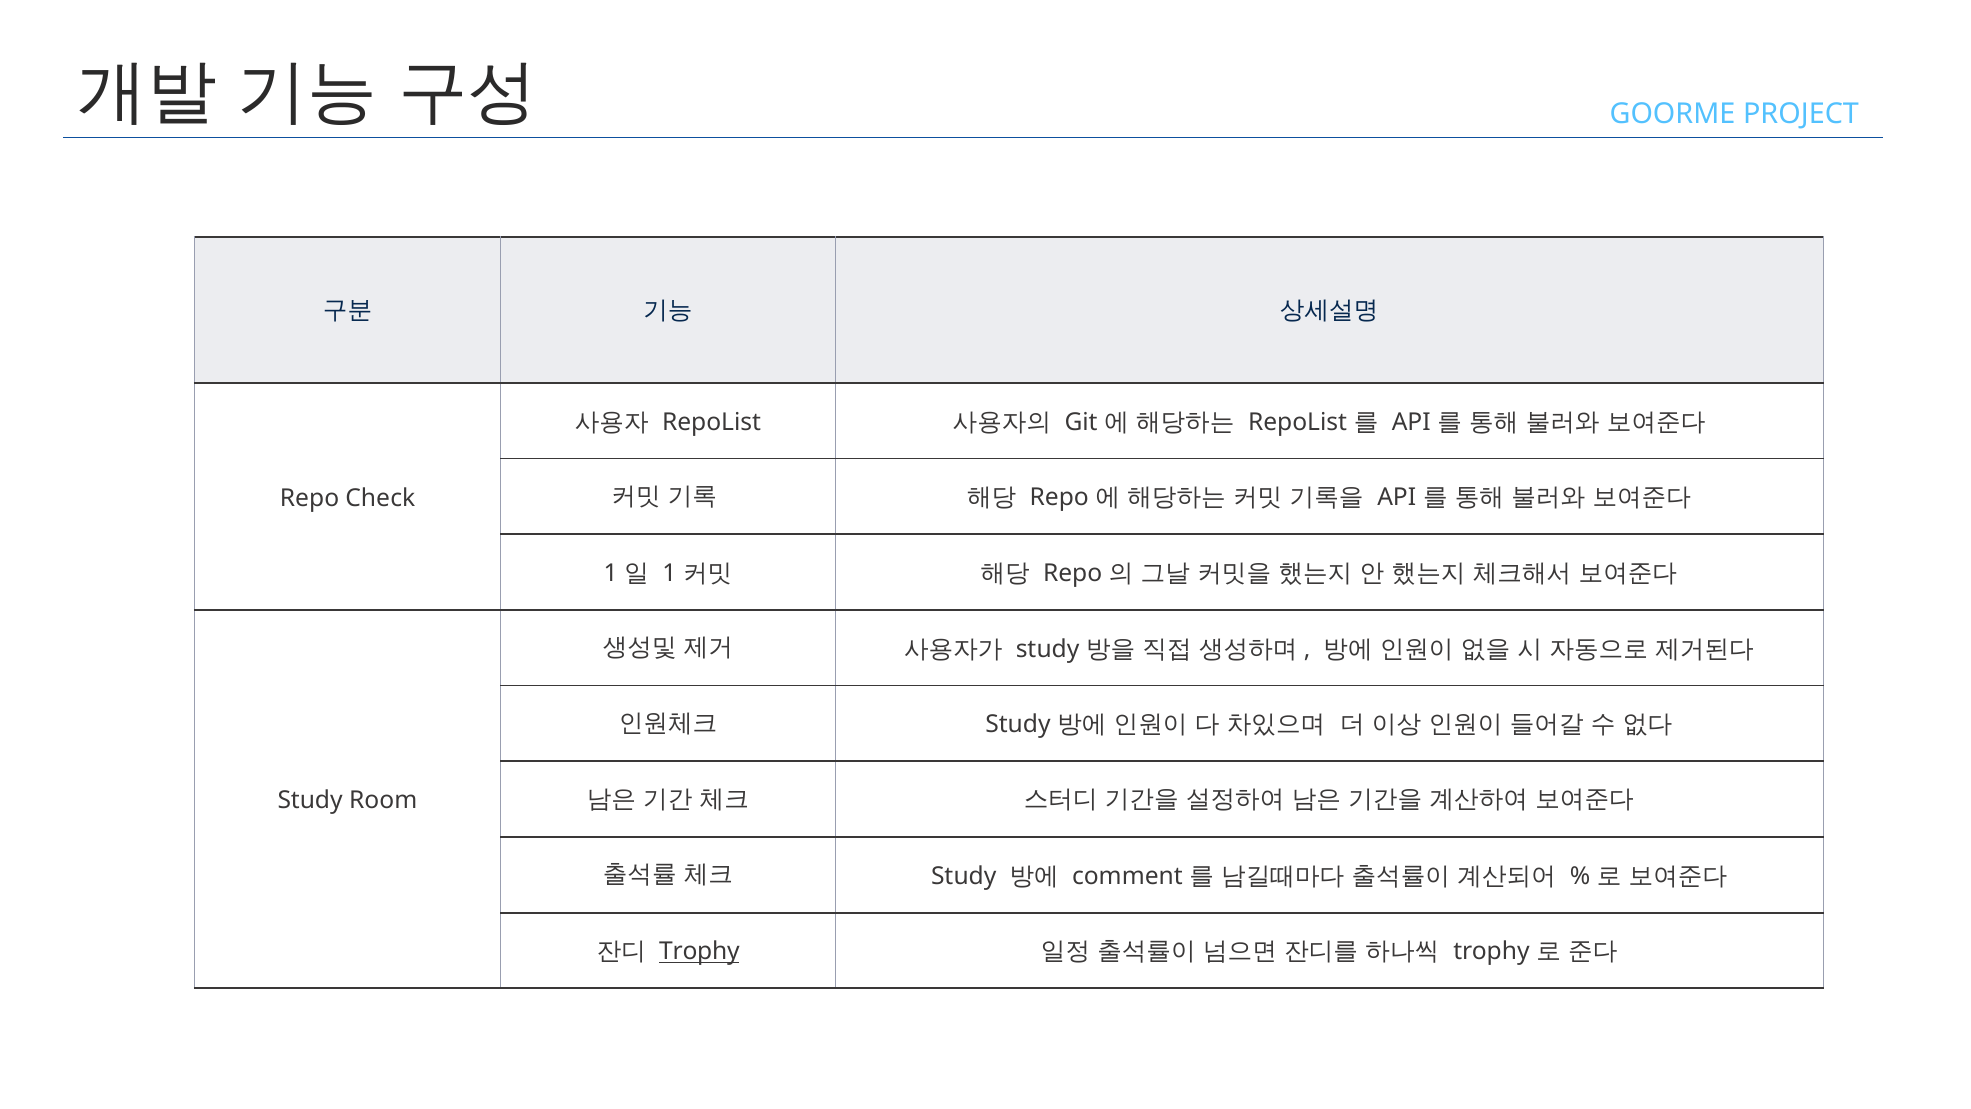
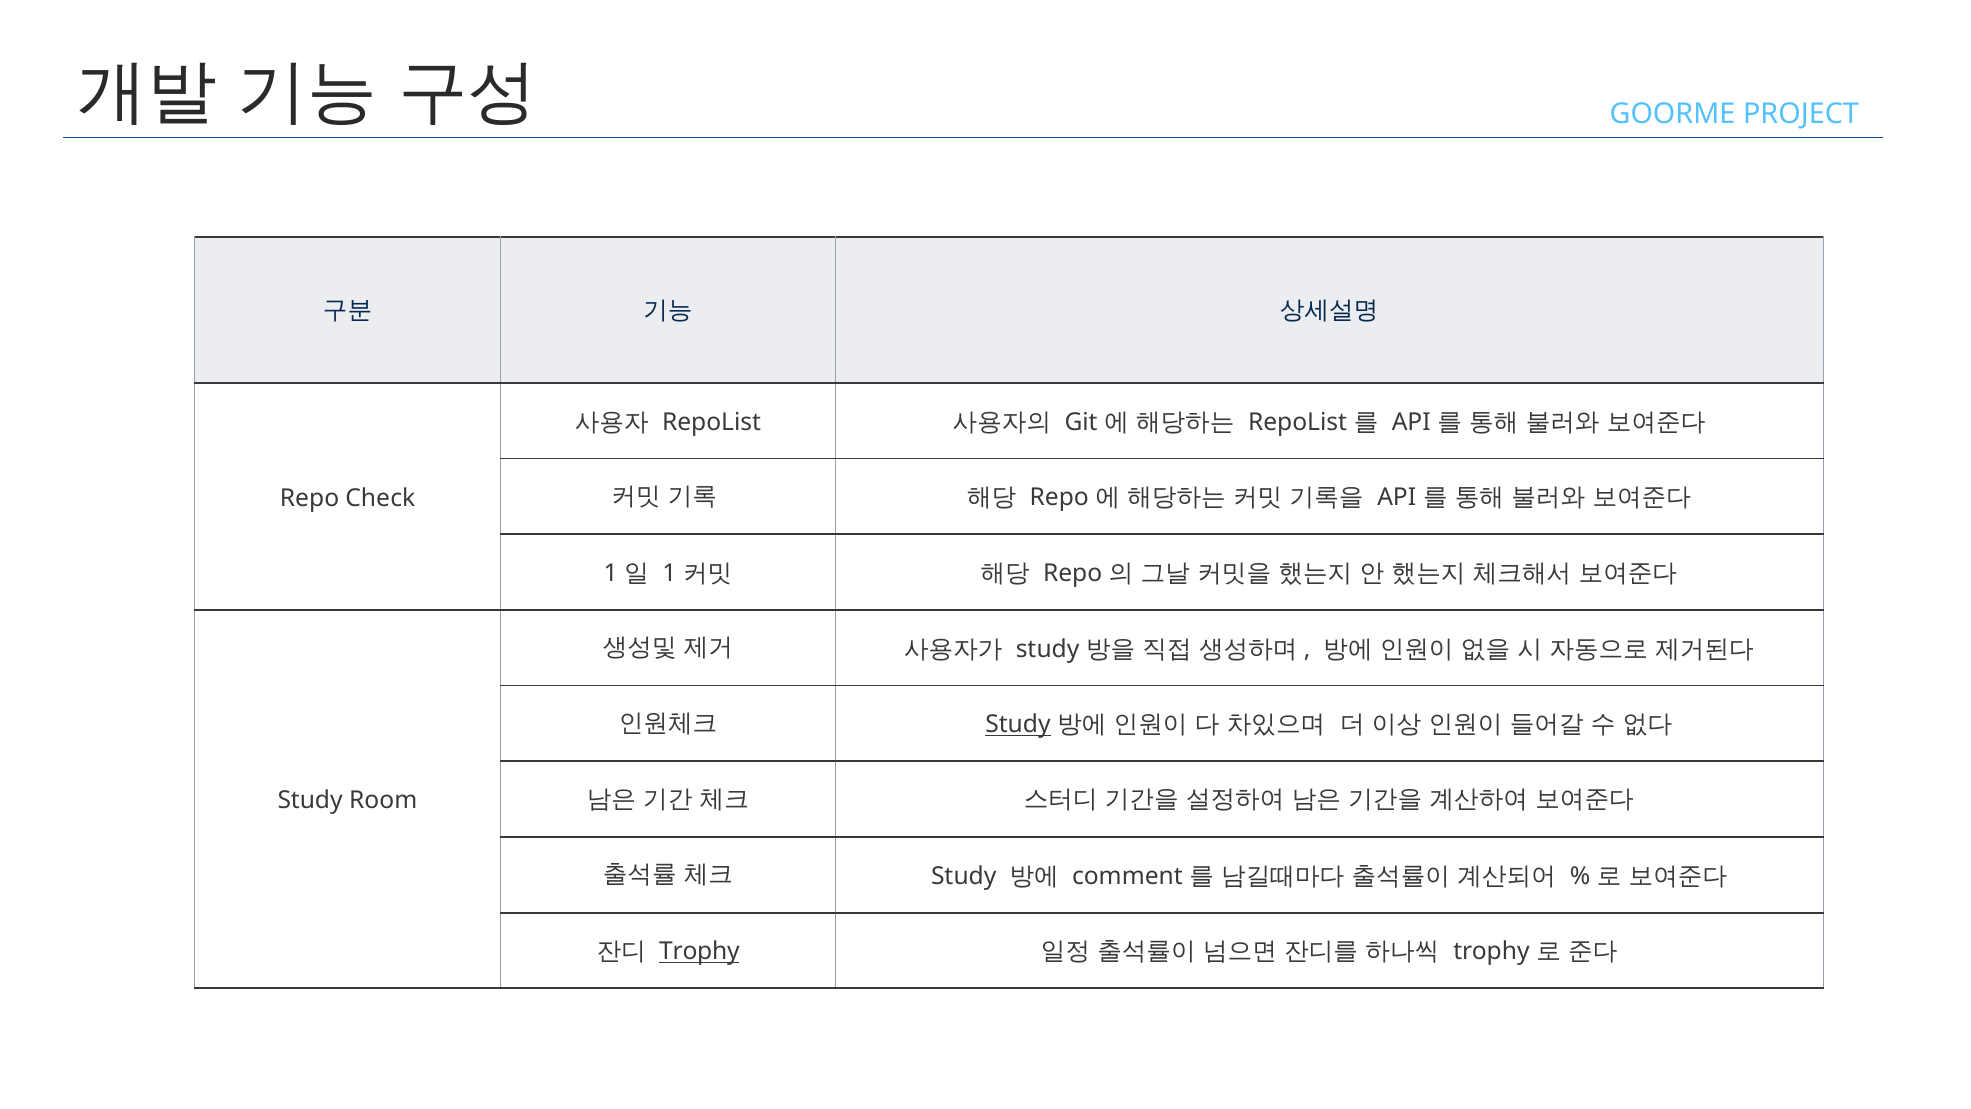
Study underline: none -> present (1018, 725)
